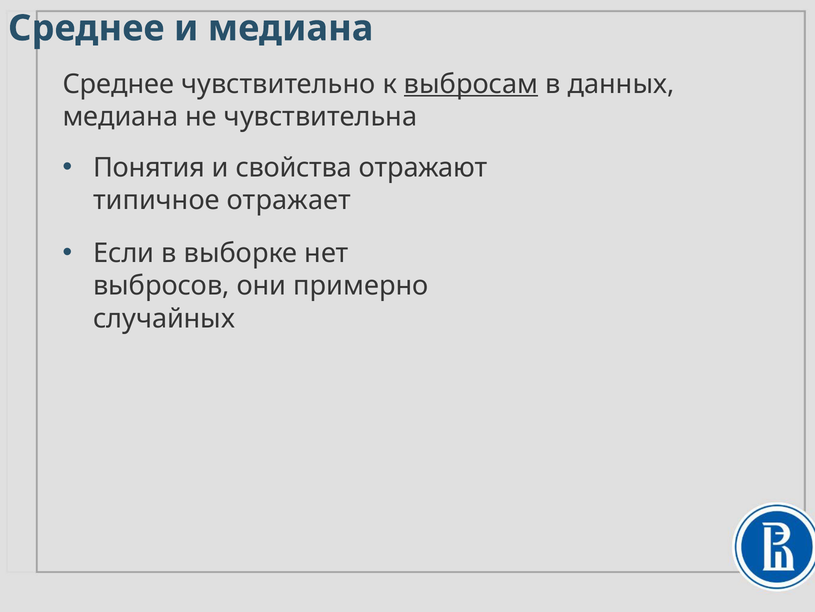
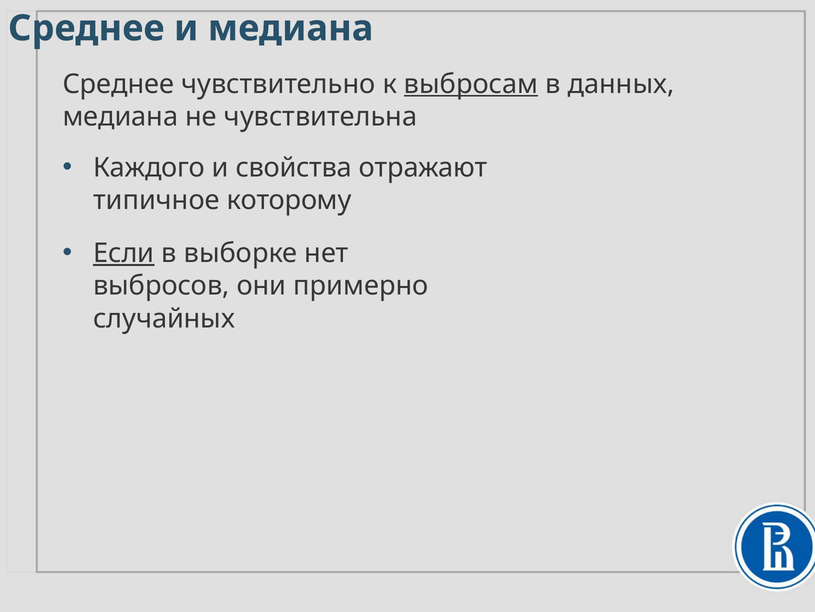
Понятия: Понятия -> Каждого (149, 167)
отражает: отражает -> которому (289, 200)
Если underline: none -> present (124, 253)
